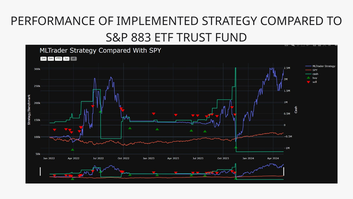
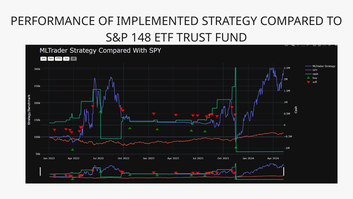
883: 883 -> 148 (141, 38)
